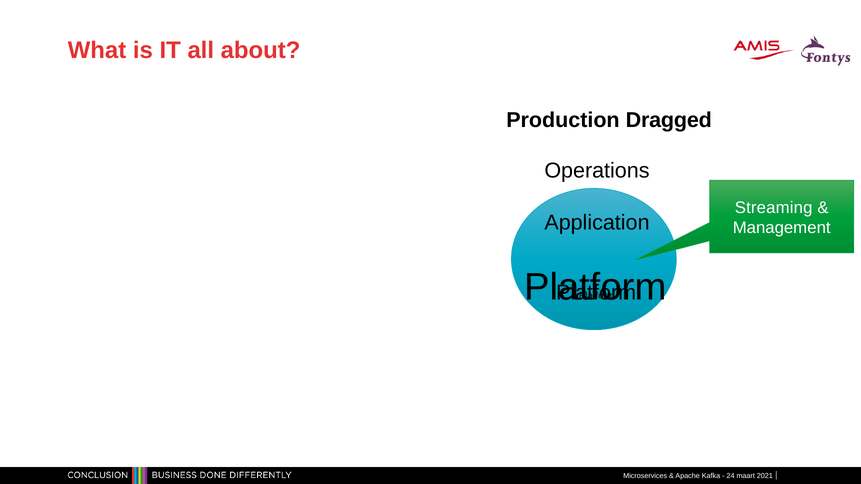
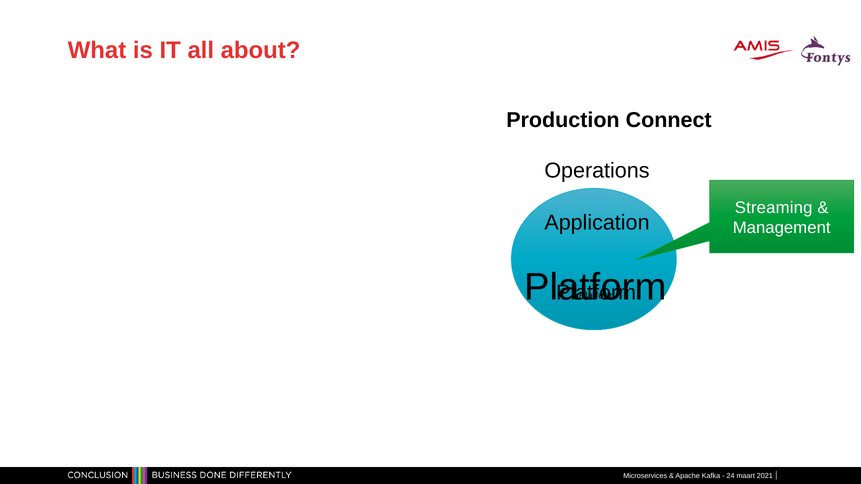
Dragged: Dragged -> Connect (669, 120)
